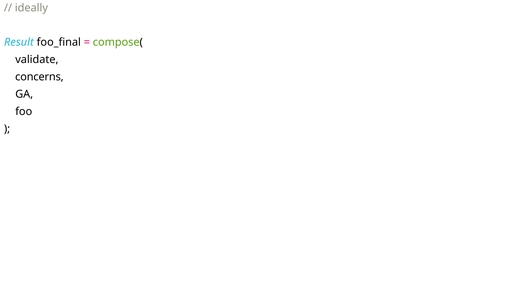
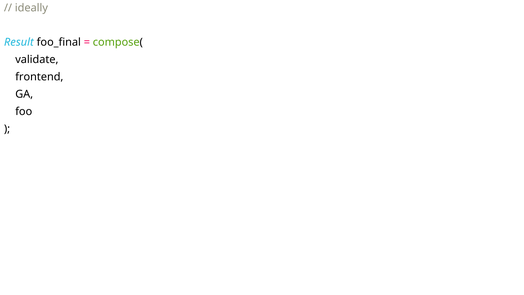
concerns: concerns -> frontend (39, 77)
